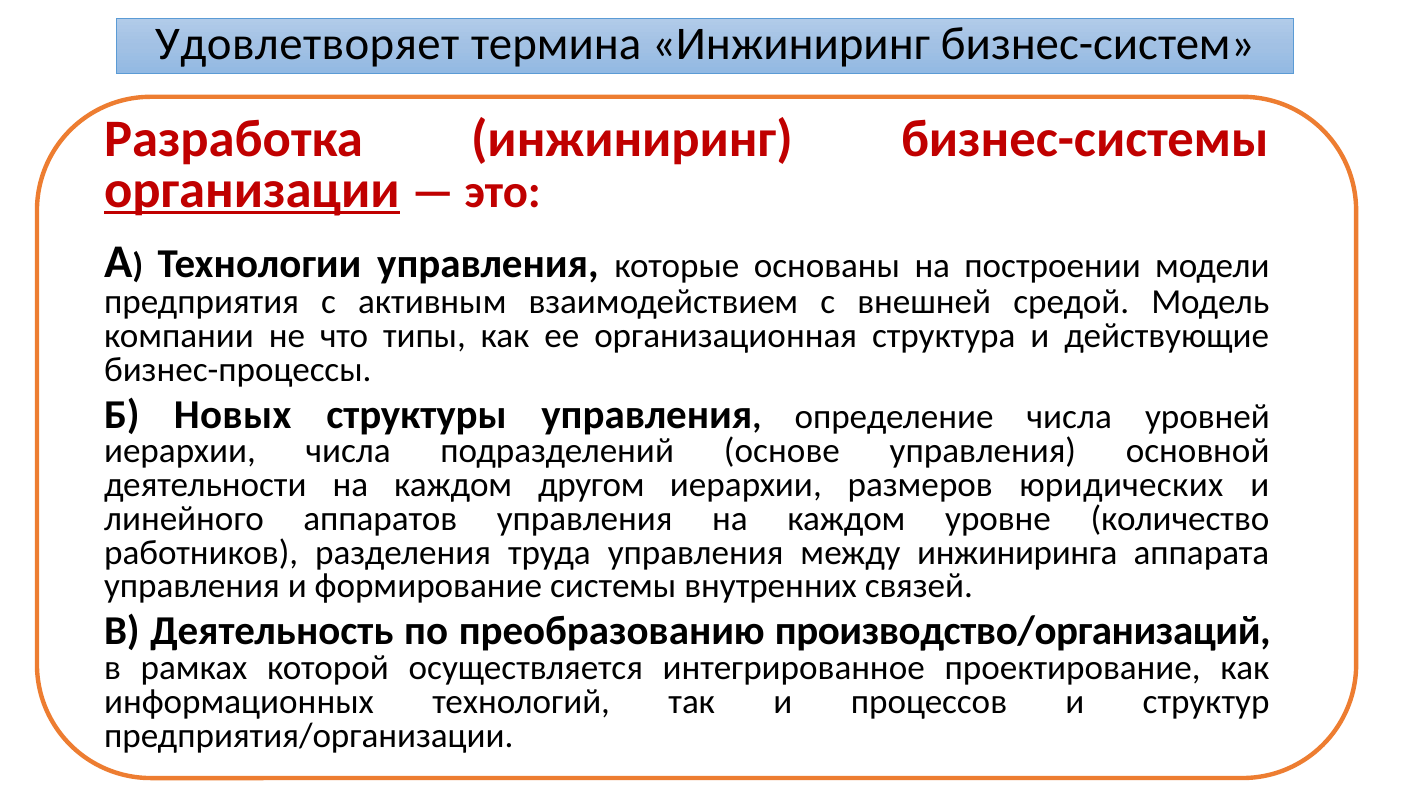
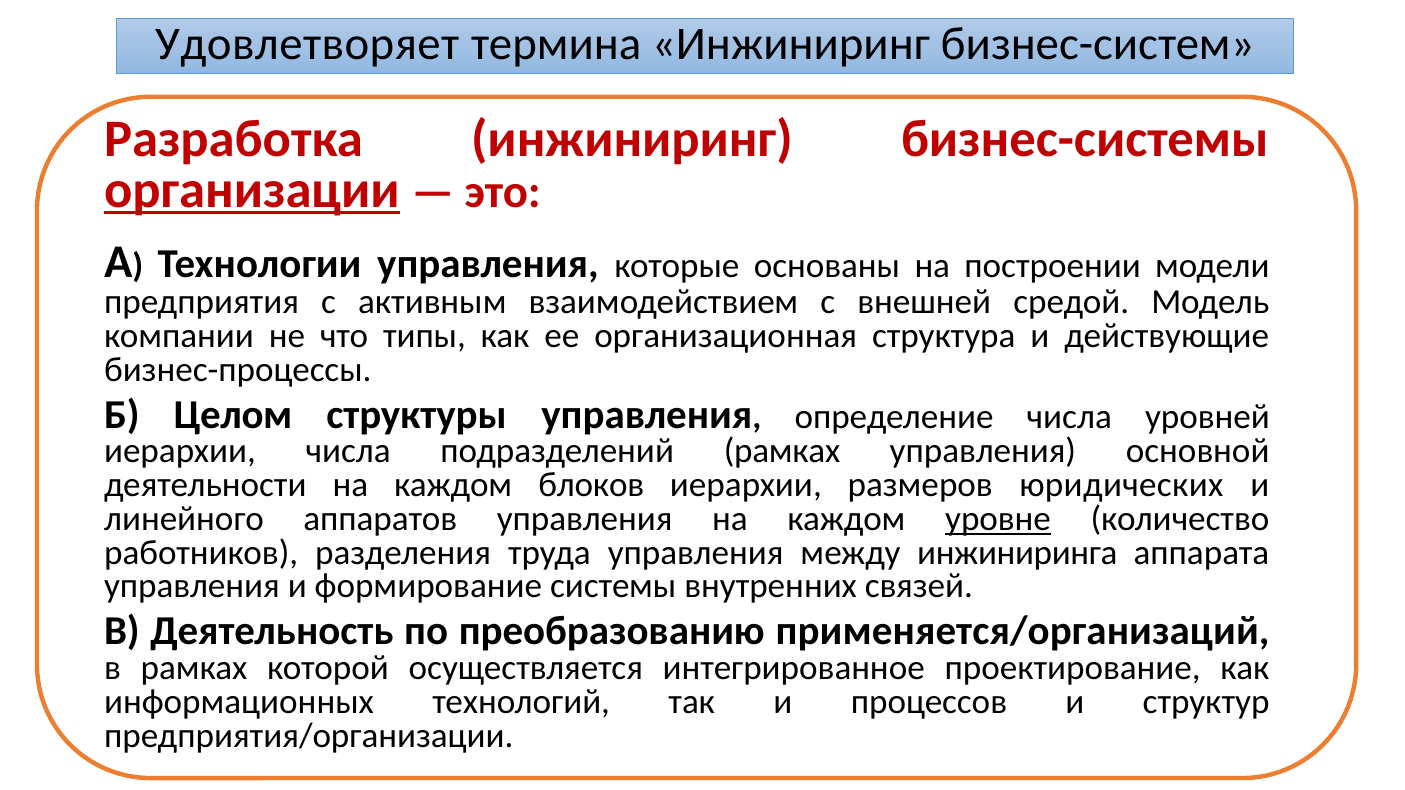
Новых: Новых -> Целом (233, 415)
подразделений основе: основе -> рамках (782, 452)
другом: другом -> блоков (591, 485)
уровне underline: none -> present (998, 519)
производство/организаций: производство/организаций -> применяется/организаций (1023, 632)
